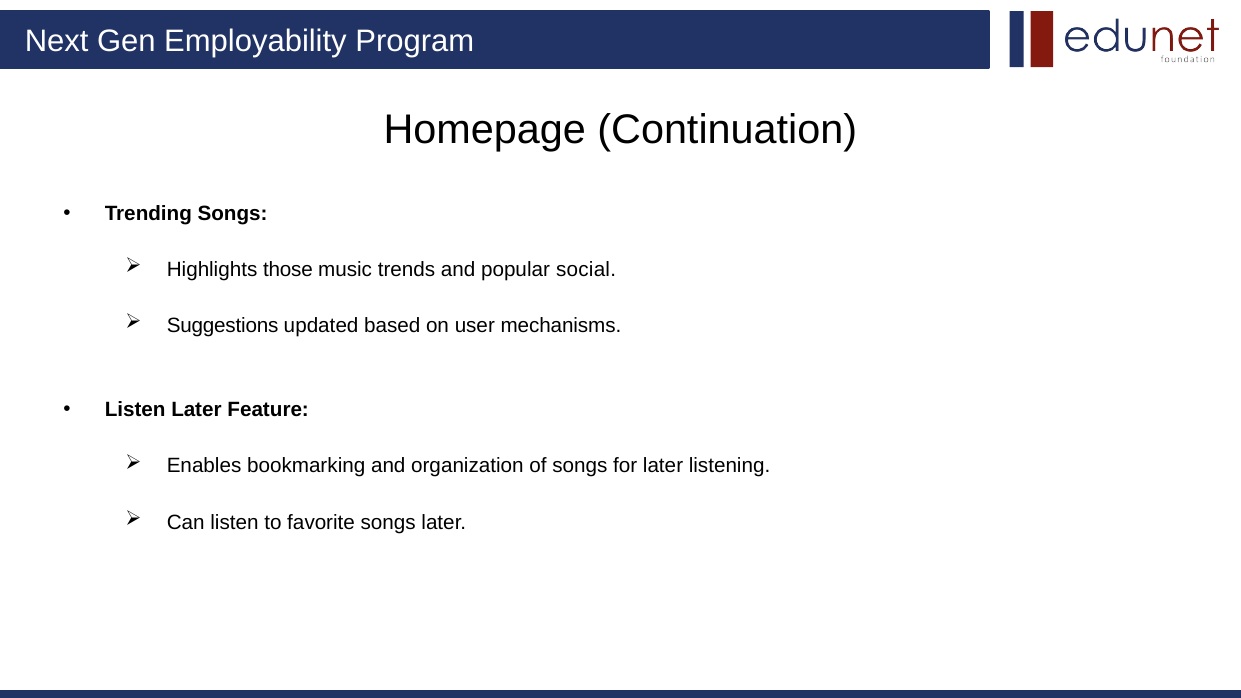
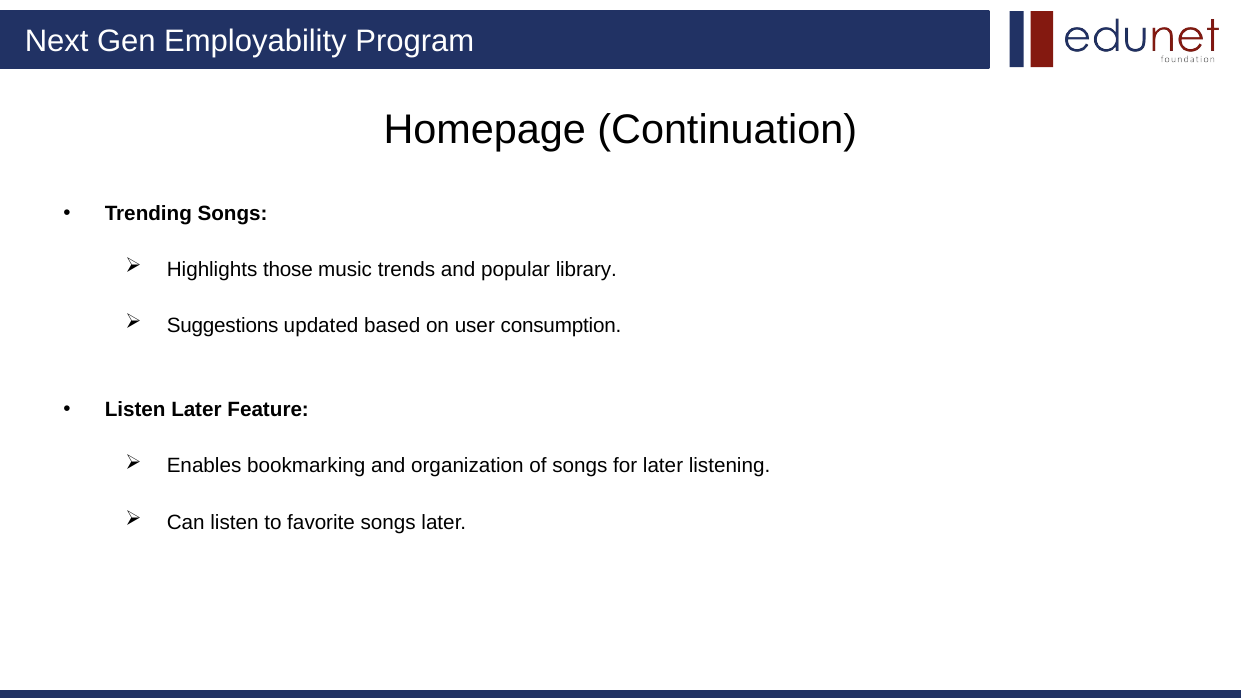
social: social -> library (586, 269)
mechanisms: mechanisms -> consumption (561, 326)
